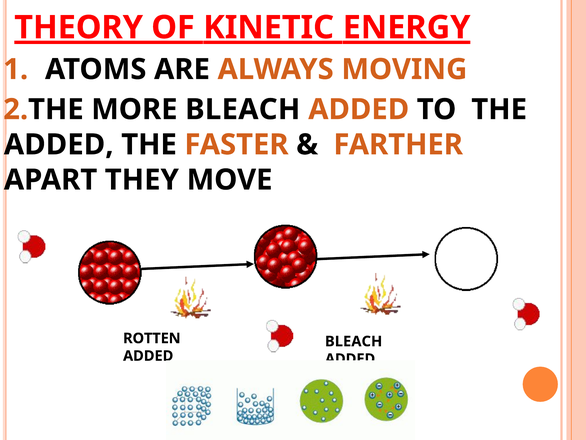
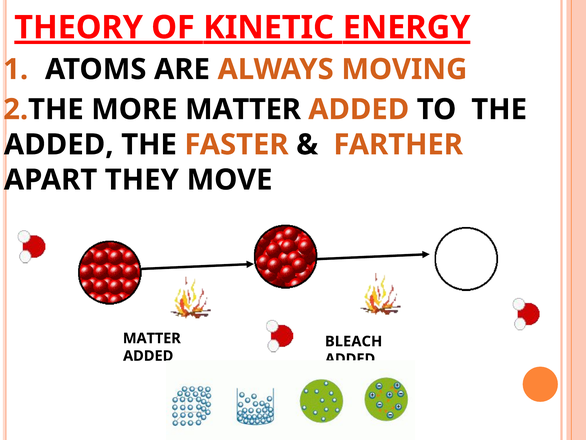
MORE BLEACH: BLEACH -> MATTER (243, 109)
ROTTEN: ROTTEN -> MATTER (152, 338)
